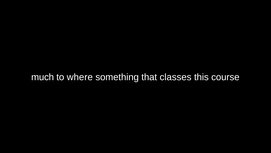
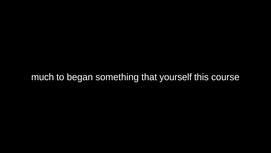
where: where -> began (80, 77)
classes: classes -> yourself (176, 77)
